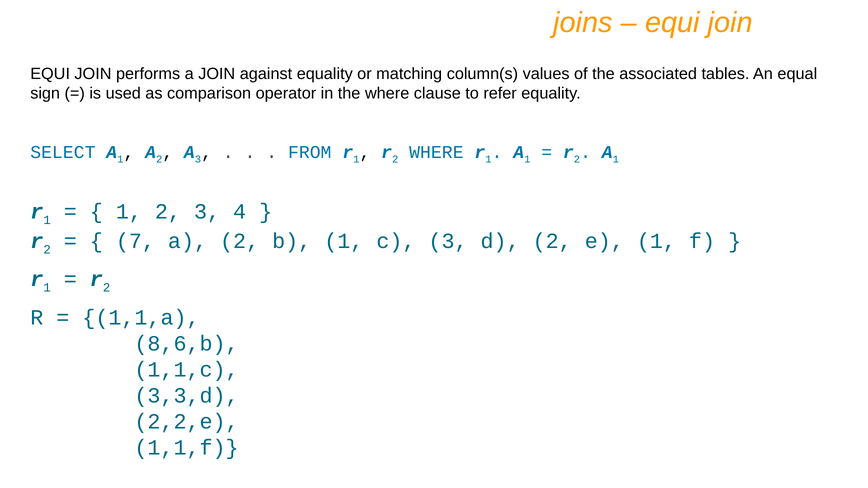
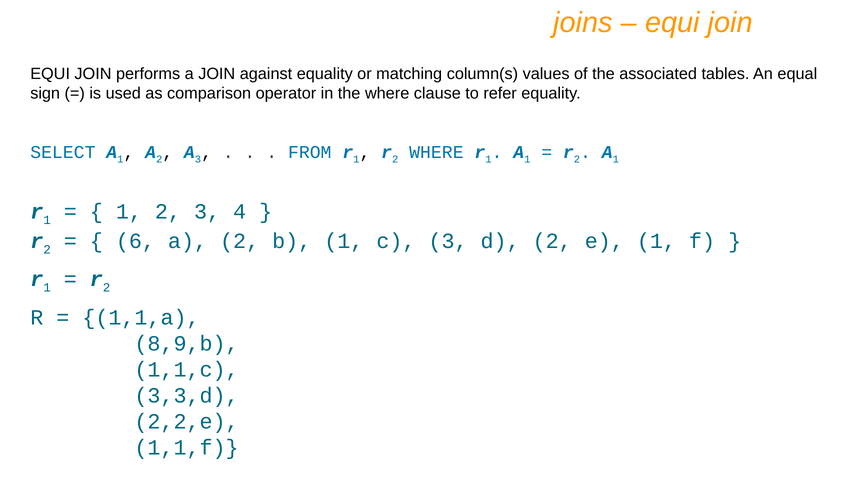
7: 7 -> 6 (135, 241)
8,6,b: 8,6,b -> 8,9,b (187, 344)
